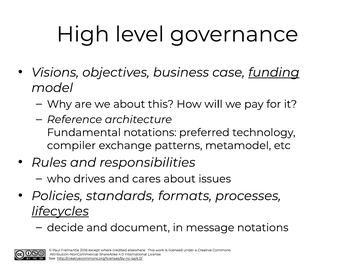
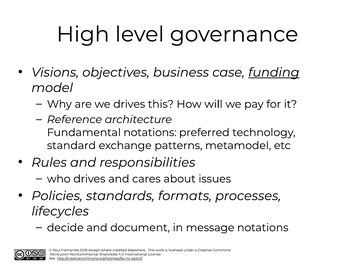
we about: about -> drives (129, 104)
compiler: compiler -> standard (71, 146)
lifecycles underline: present -> none (60, 211)
